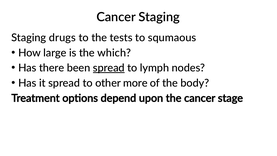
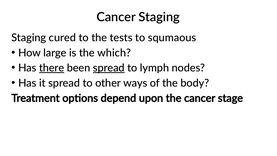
drugs: drugs -> cured (62, 38)
there underline: none -> present (52, 68)
more: more -> ways (135, 83)
